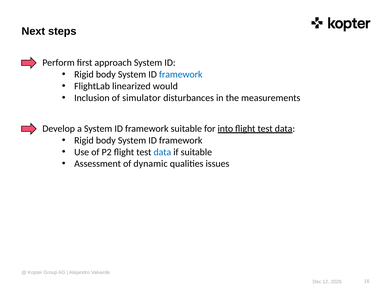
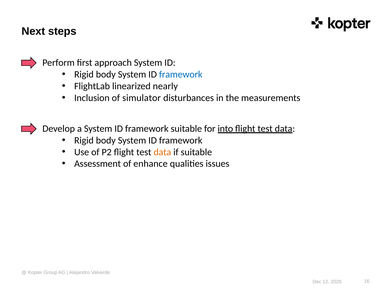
would: would -> nearly (165, 86)
data colour: blue -> orange (162, 152)
dynamic: dynamic -> enhance (151, 164)
